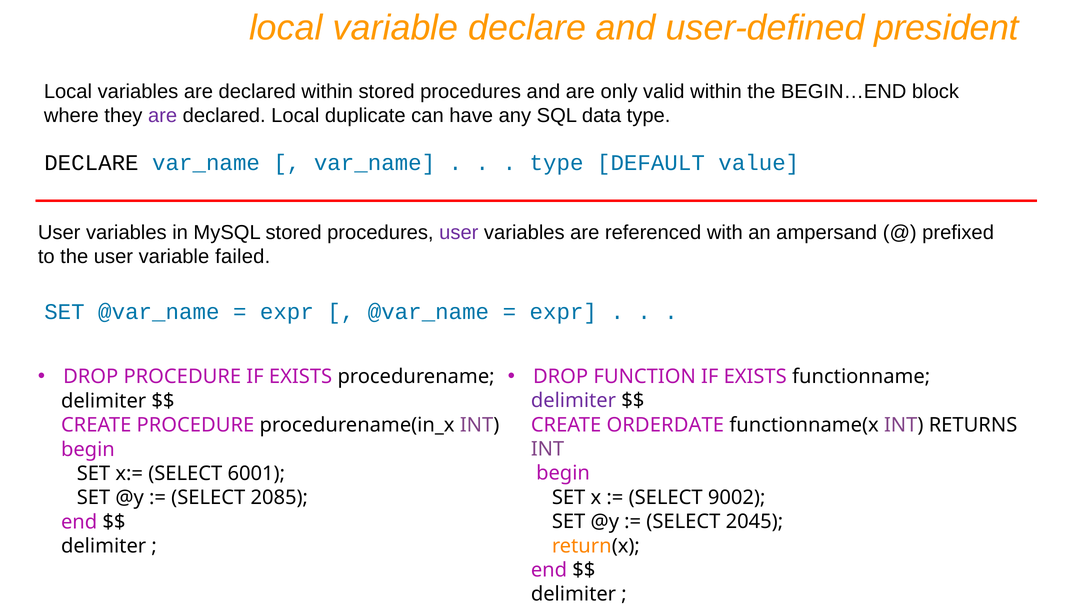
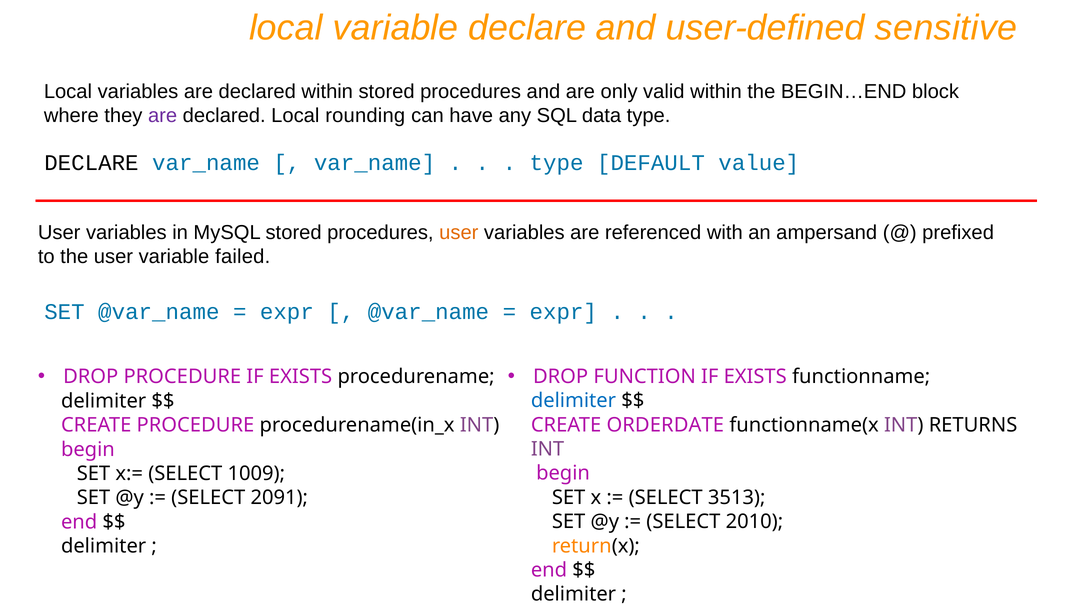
president: president -> sensitive (946, 28)
duplicate: duplicate -> rounding (365, 116)
user colour: purple -> orange (459, 233)
delimiter colour: purple -> blue (573, 401)
6001: 6001 -> 1009 (256, 474)
9002: 9002 -> 3513 (737, 498)
2085: 2085 -> 2091 (279, 498)
2045: 2045 -> 2010 (754, 522)
